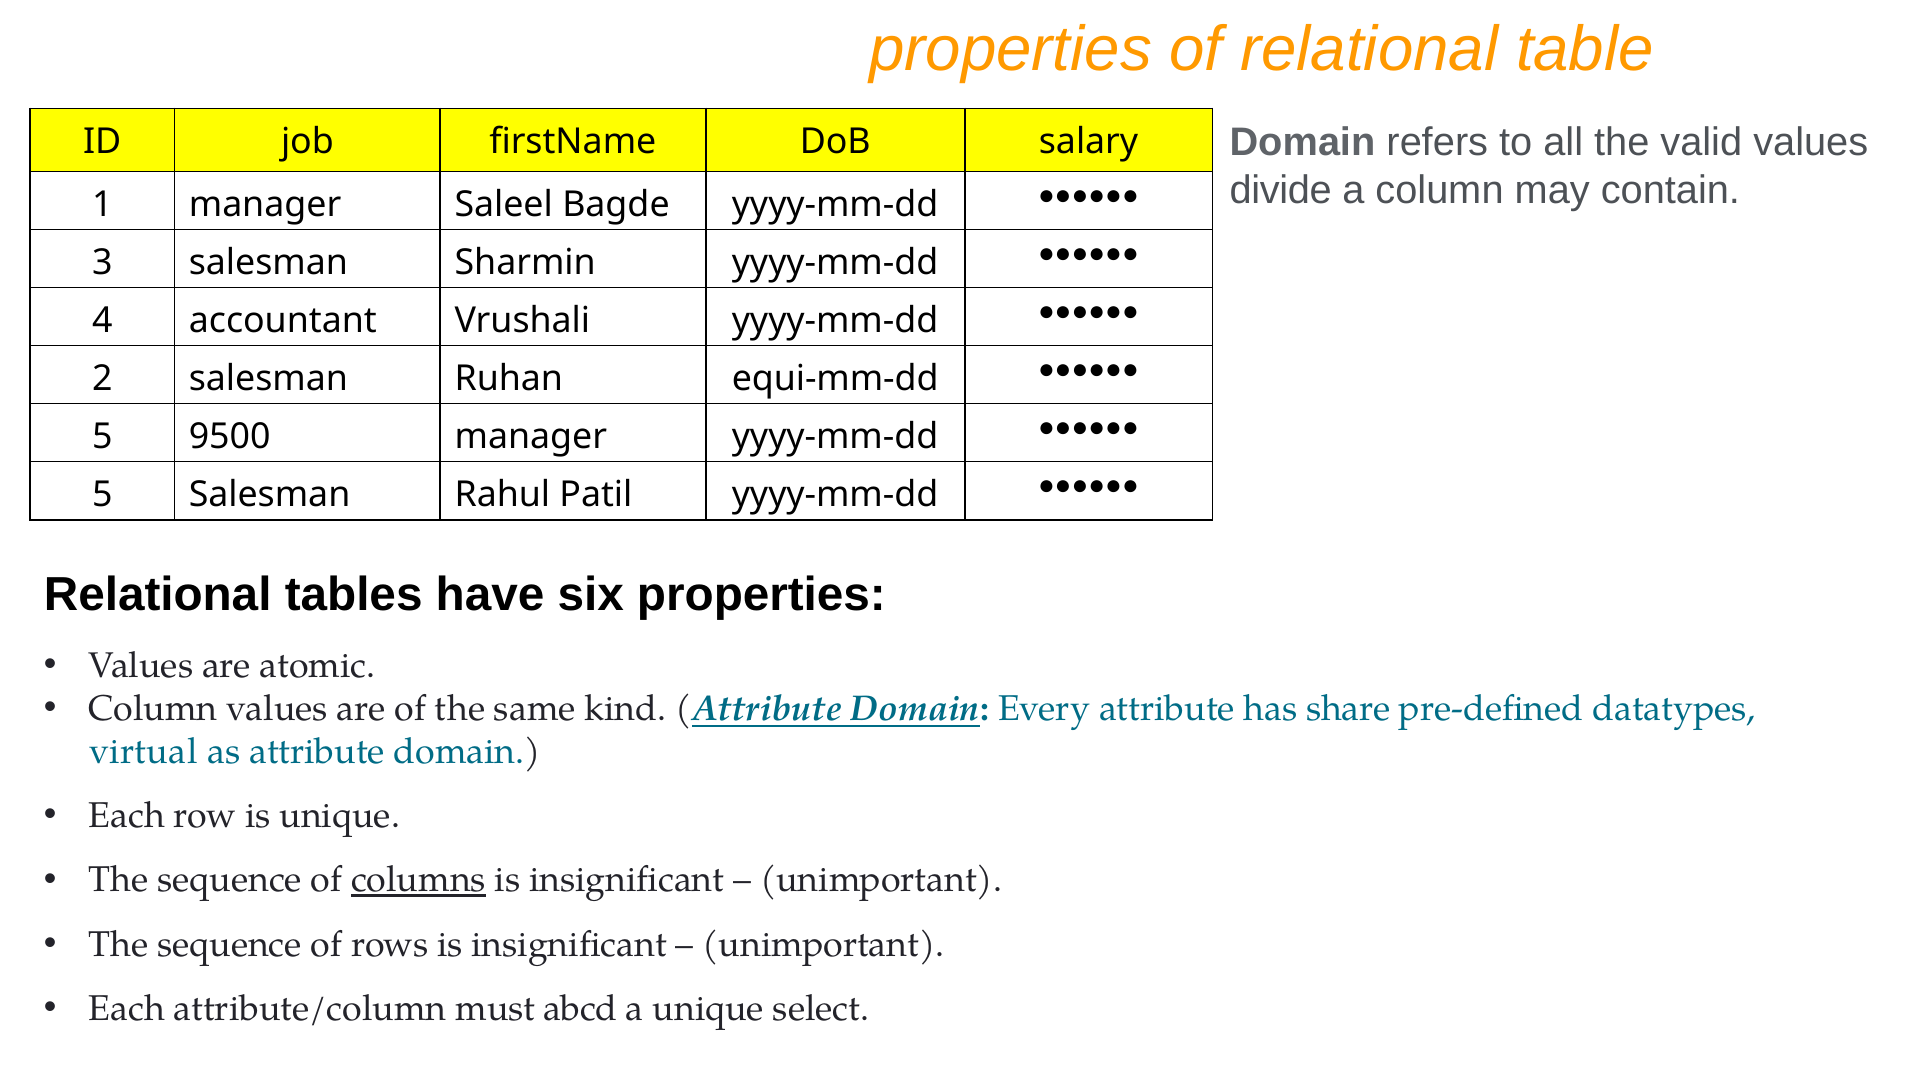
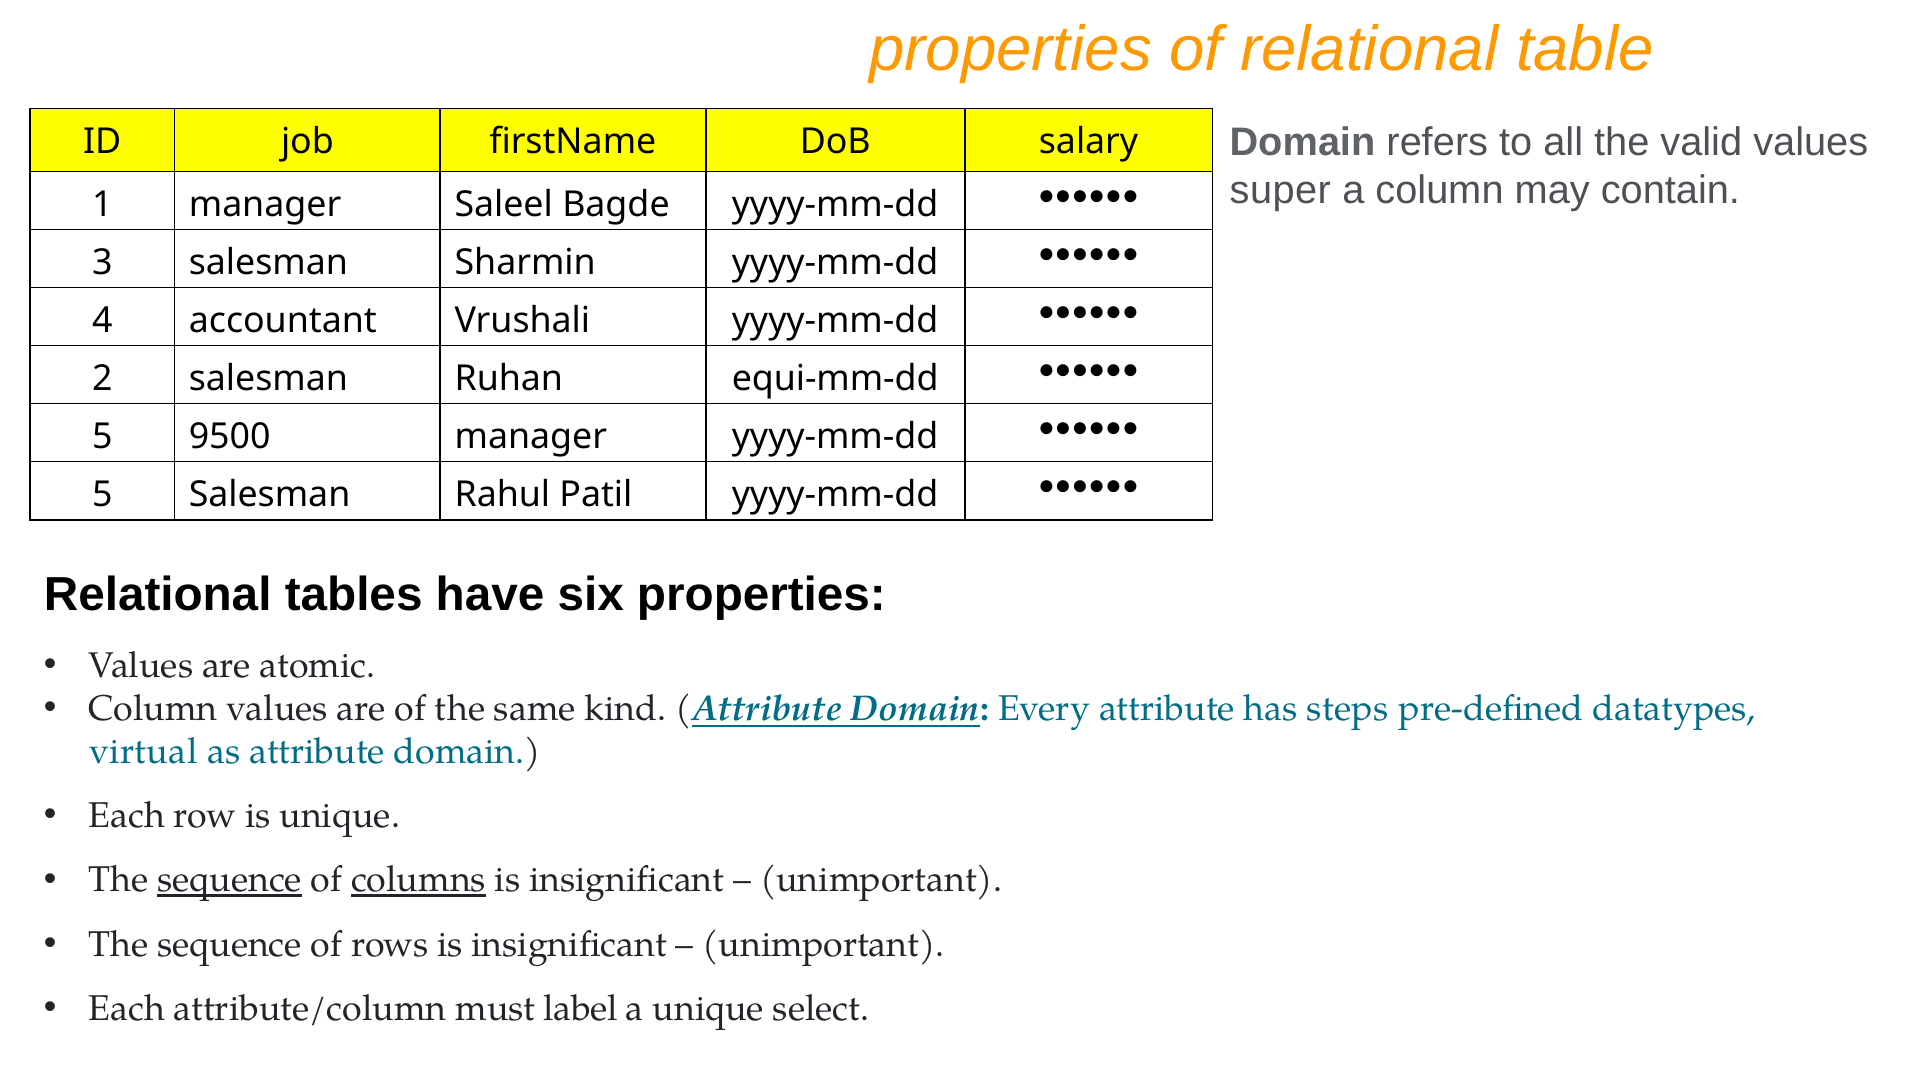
divide: divide -> super (1280, 190)
share: share -> steps (1348, 708)
sequence underline: none -> present (230, 880)
abcd: abcd -> label (581, 1009)
